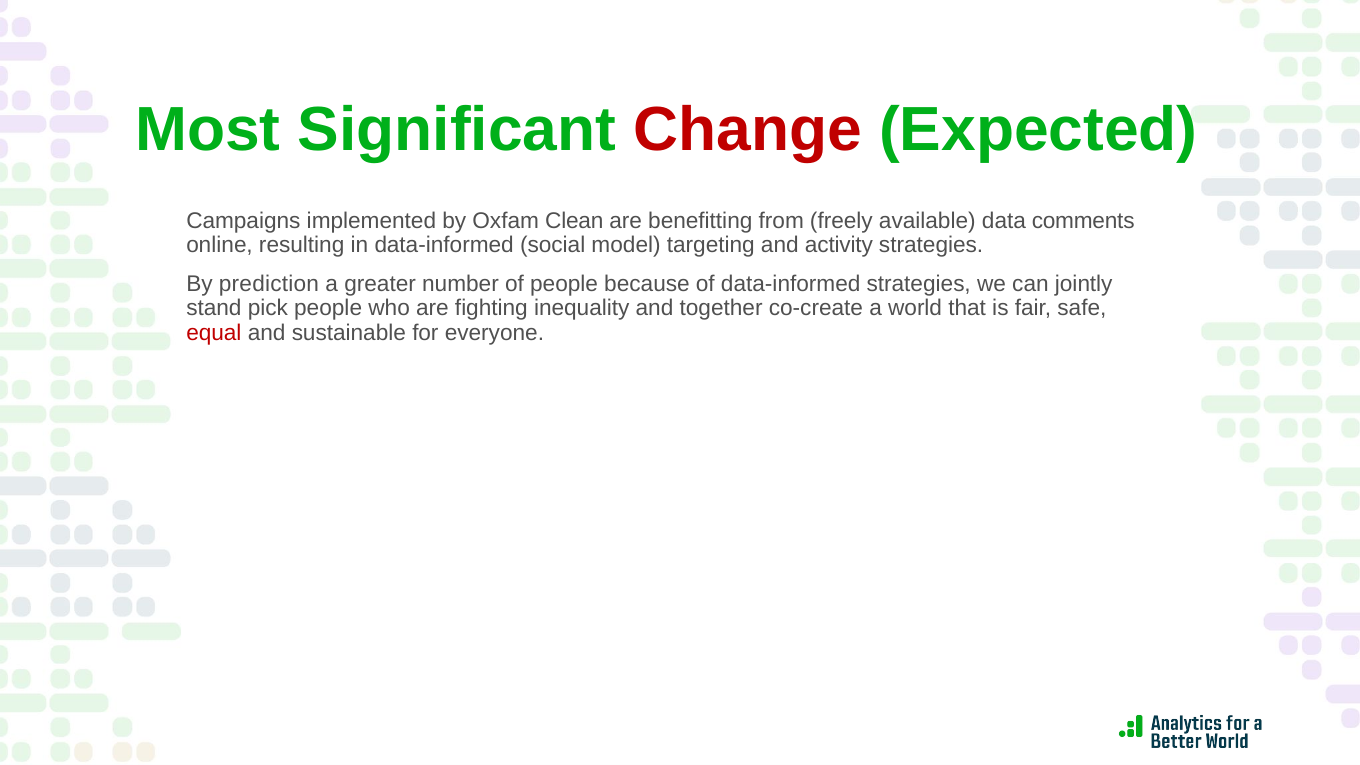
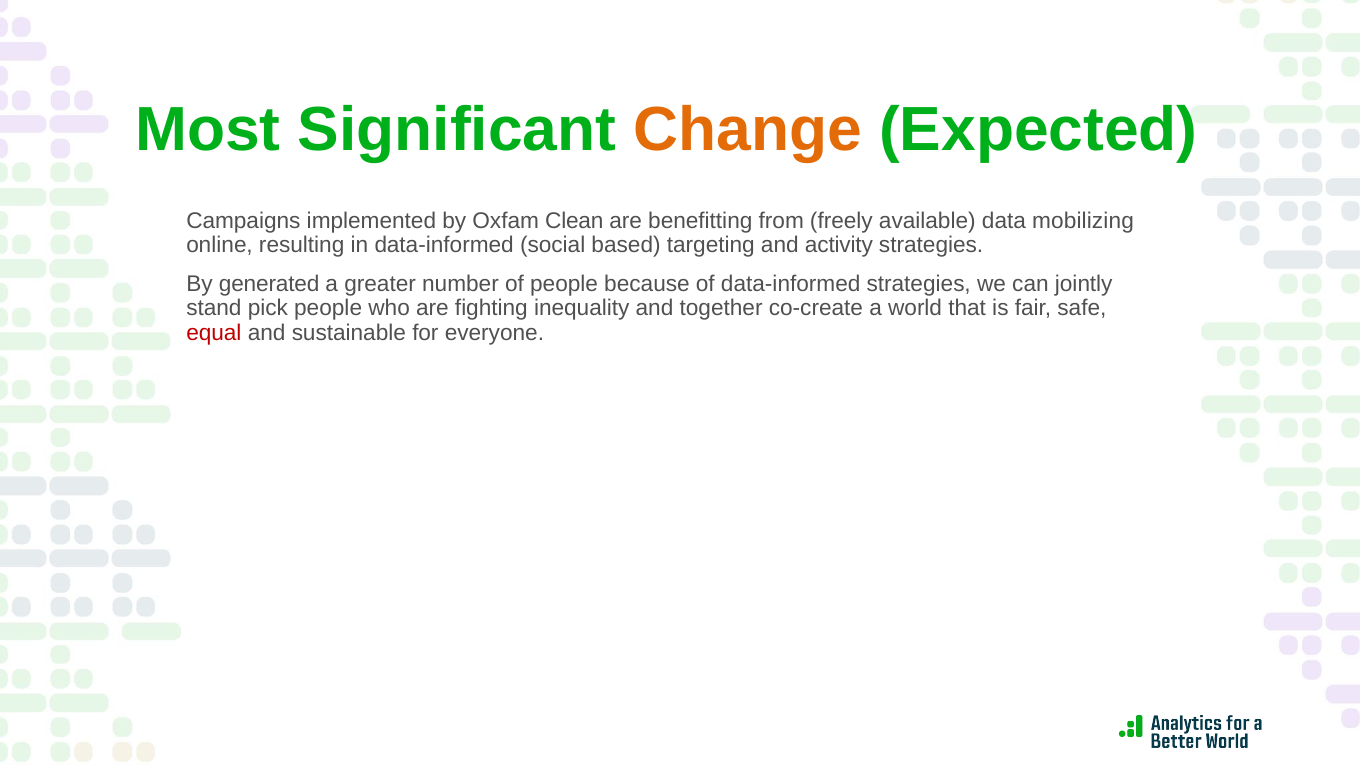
Change colour: red -> orange (748, 130)
comments: comments -> mobilizing (1083, 221)
model: model -> based (626, 245)
prediction: prediction -> generated (269, 284)
